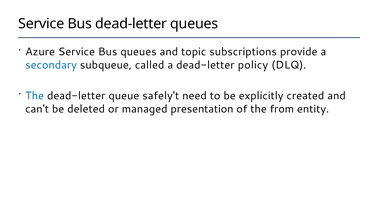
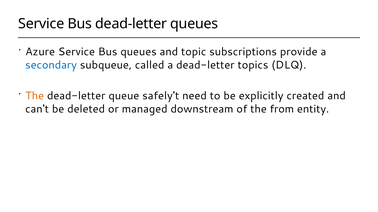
policy: policy -> topics (253, 65)
The colour: blue -> orange (35, 96)
presentation: presentation -> downstream (202, 109)
